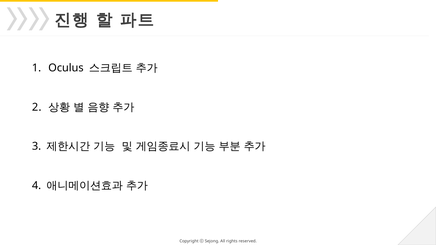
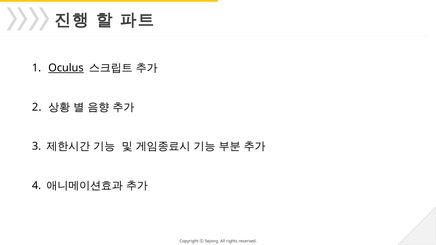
Oculus underline: none -> present (66, 68)
